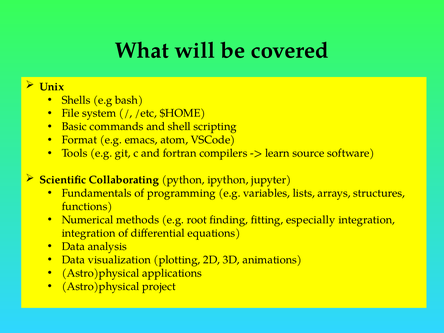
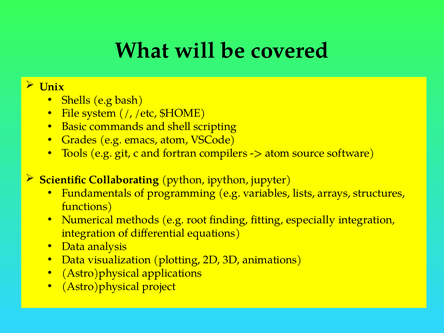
Format: Format -> Grades (79, 140)
learn: learn -> atom (277, 153)
